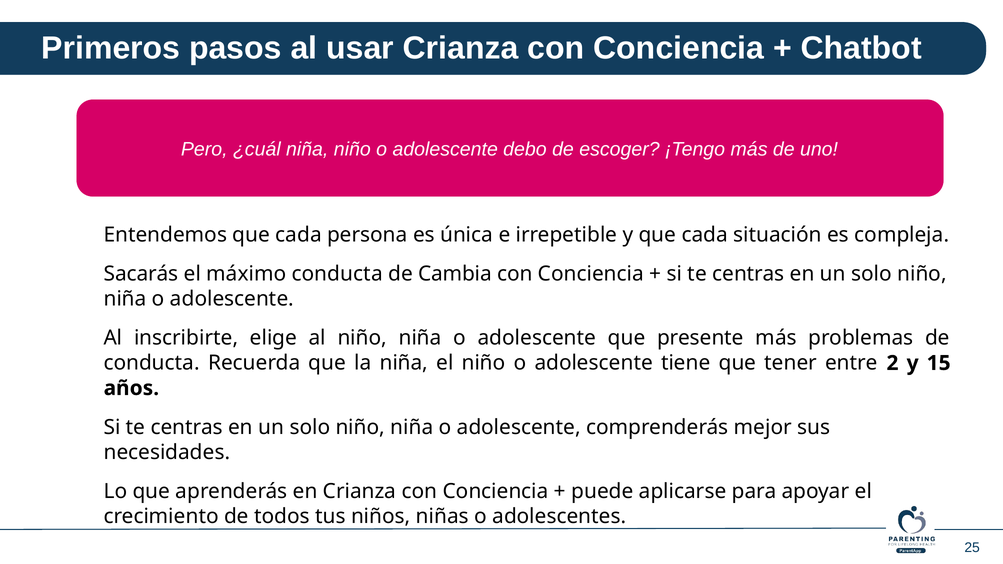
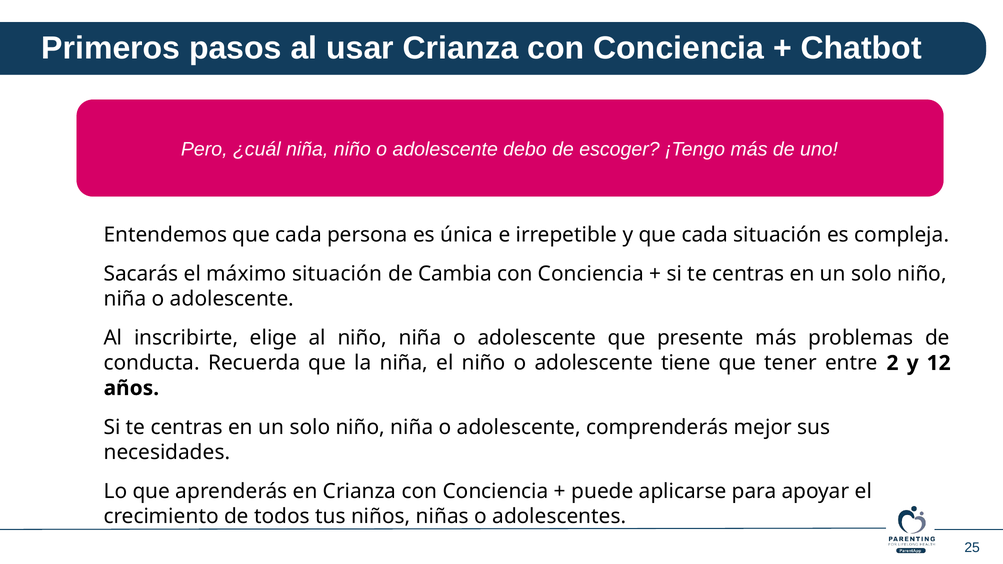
máximo conducta: conducta -> situación (337, 274)
15: 15 -> 12 (939, 363)
